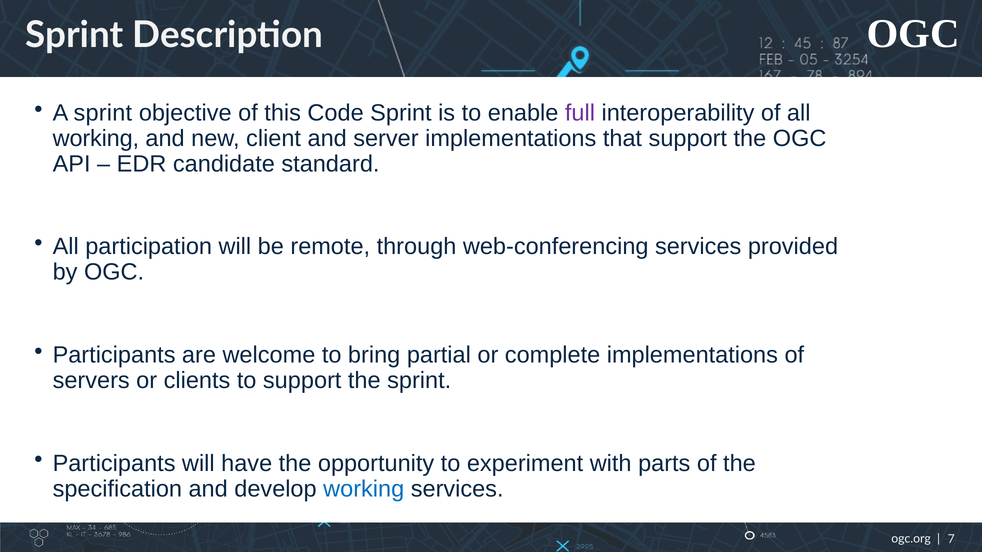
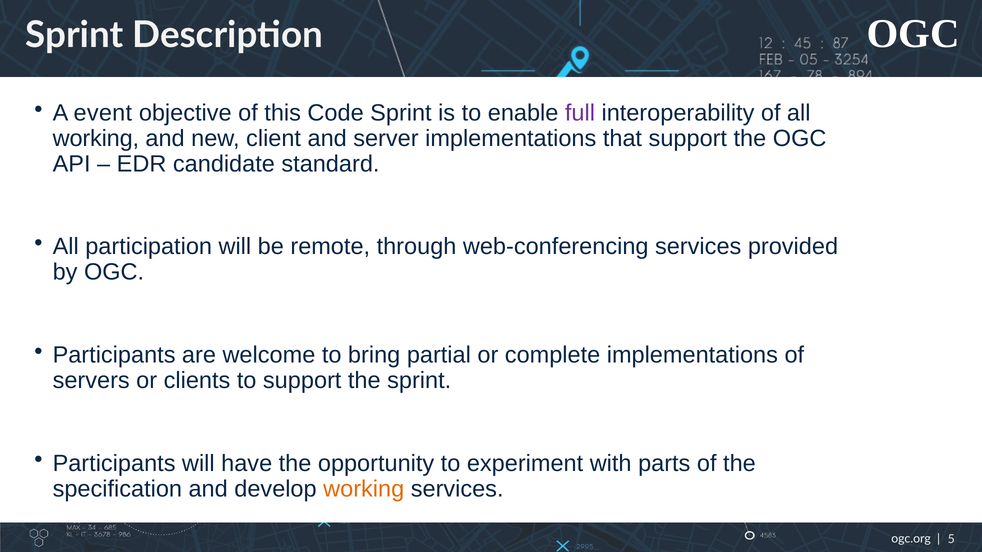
A sprint: sprint -> event (103, 113)
working colour: blue -> orange (364, 489)
7: 7 -> 5 (951, 539)
